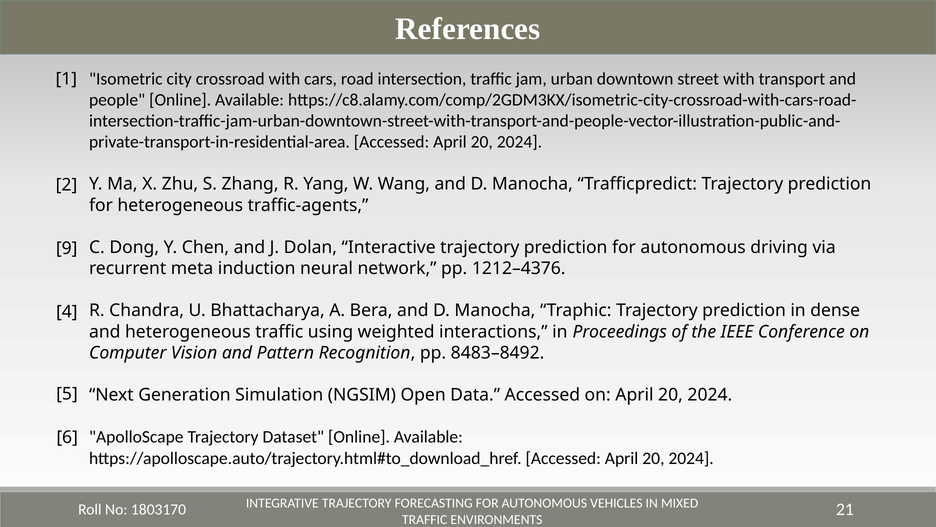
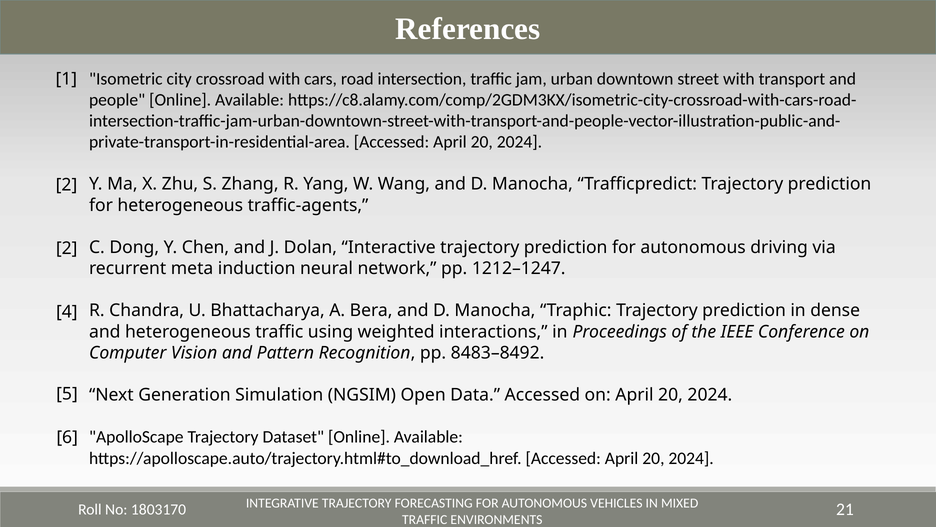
9: 9 -> 2 (67, 248)
1212–4376: 1212–4376 -> 1212–1247 (519, 268)
